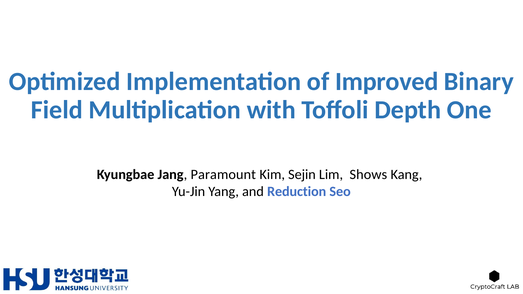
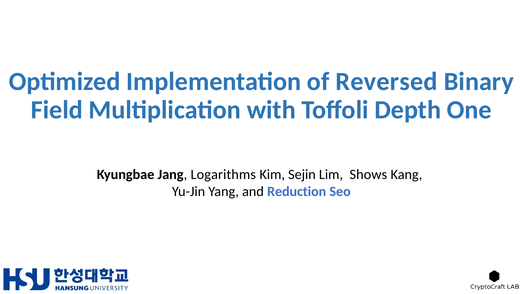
Improved: Improved -> Reversed (387, 82)
Paramount: Paramount -> Logarithms (223, 174)
